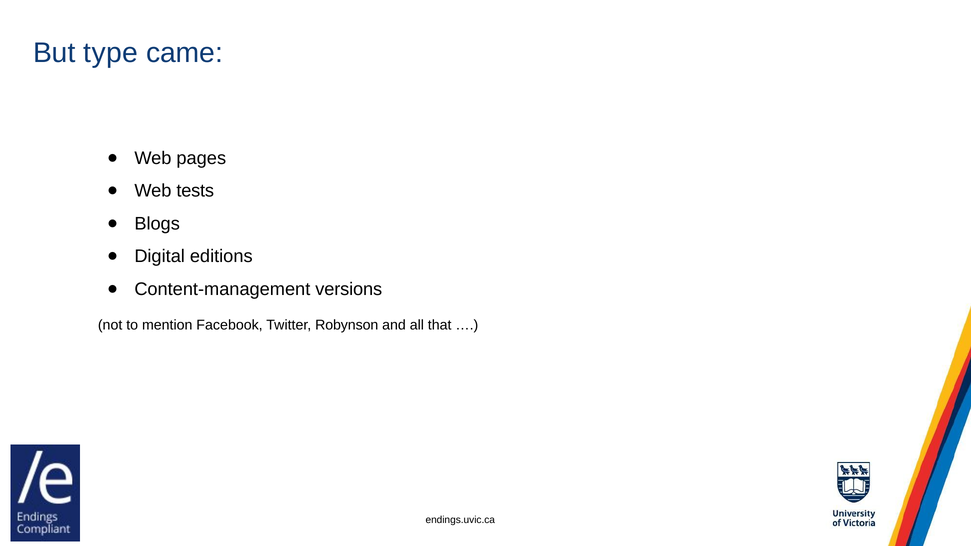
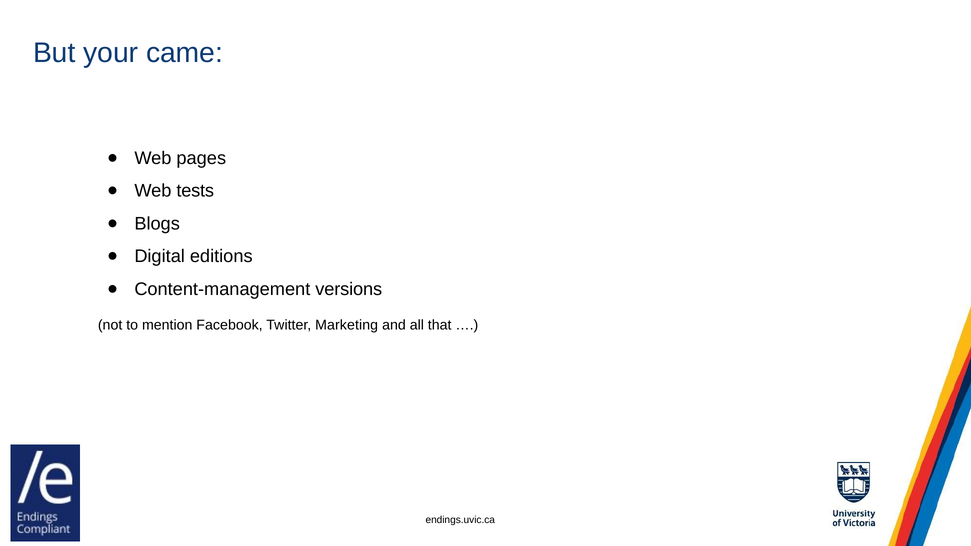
type: type -> your (111, 53)
Robynson: Robynson -> Marketing (347, 325)
